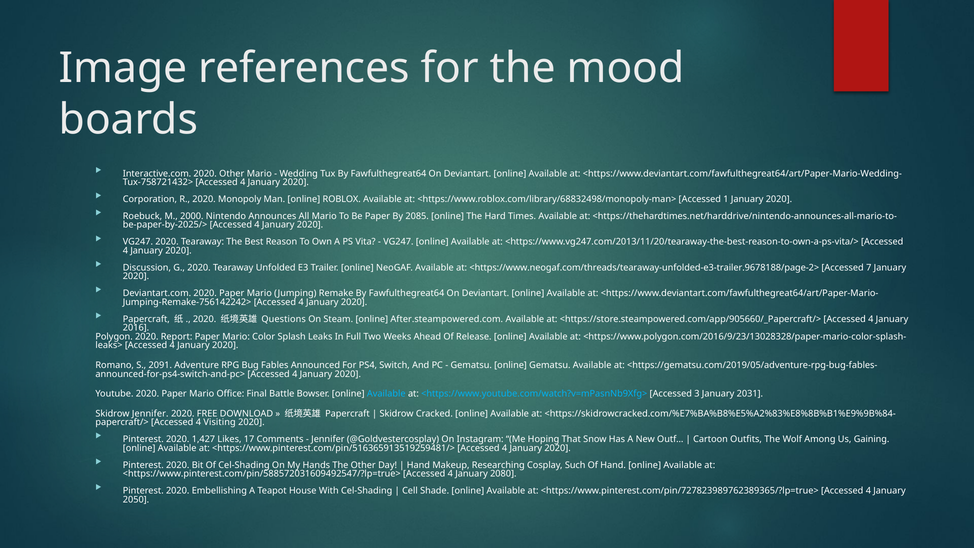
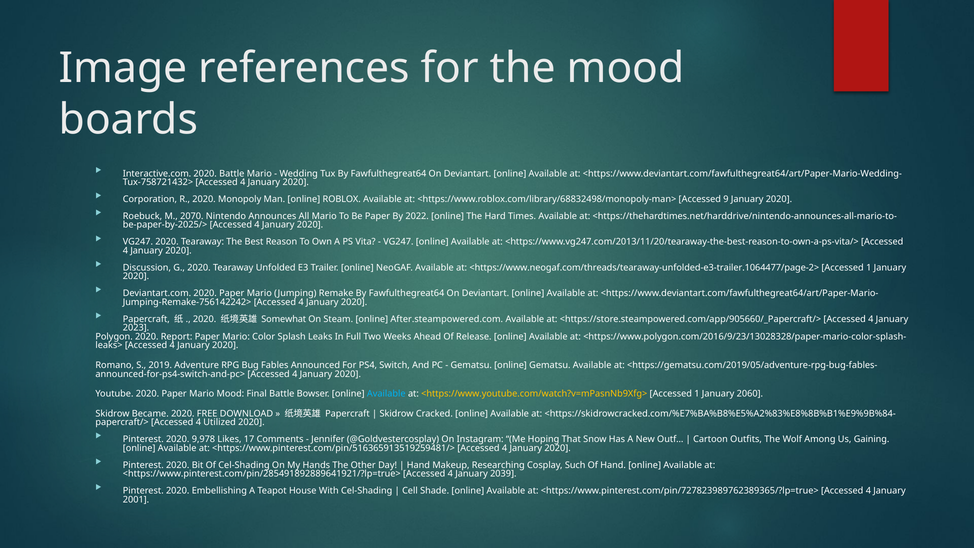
2020 Other: Other -> Battle (232, 173)
1: 1 -> 9 (726, 199)
2000: 2000 -> 2070 (192, 216)
2085: 2085 -> 2022 (417, 216)
<https://www.neogaf.com/threads/tearaway-unfolded-e3-trailer.9678188/page-2>: <https://www.neogaf.com/threads/tearaway-unfolded-e3-trailer.9678188/page-2> -> <https://www.neogaf.com/threads/tearaway-unfolded-e3-trailer.1064477/page-2> (644, 267)
7: 7 -> 1 (869, 267)
Questions: Questions -> Somewhat (284, 319)
2016: 2016 -> 2023 (136, 328)
2091: 2091 -> 2019 (160, 365)
Mario Office: Office -> Mood (230, 394)
<https://www.youtube.com/watch?v=mPasnNb9Xfg> colour: light blue -> yellow (534, 394)
3: 3 -> 1 (697, 394)
2031: 2031 -> 2060 (750, 394)
Skidrow Jennifer: Jennifer -> Became (150, 413)
Visiting: Visiting -> Utilized (220, 422)
1,427: 1,427 -> 9,978 (203, 439)
<https://www.pinterest.com/pin/588572031609492547/?lp=true>: <https://www.pinterest.com/pin/588572031609492547/?lp=true> -> <https://www.pinterest.com/pin/285491892889641921/?lp=true> (262, 474)
2080: 2080 -> 2039 (503, 474)
2050: 2050 -> 2001 (136, 499)
